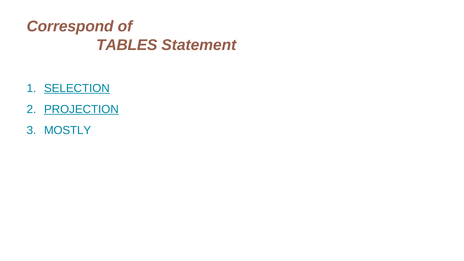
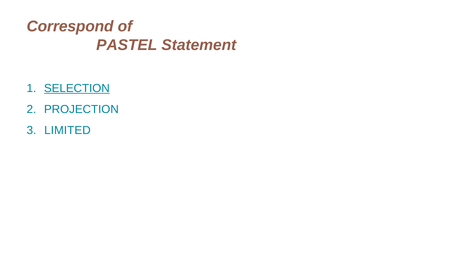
TABLES: TABLES -> PASTEL (127, 45)
PROJECTION underline: present -> none (81, 109)
MOSTLY: MOSTLY -> LIMITED (67, 130)
